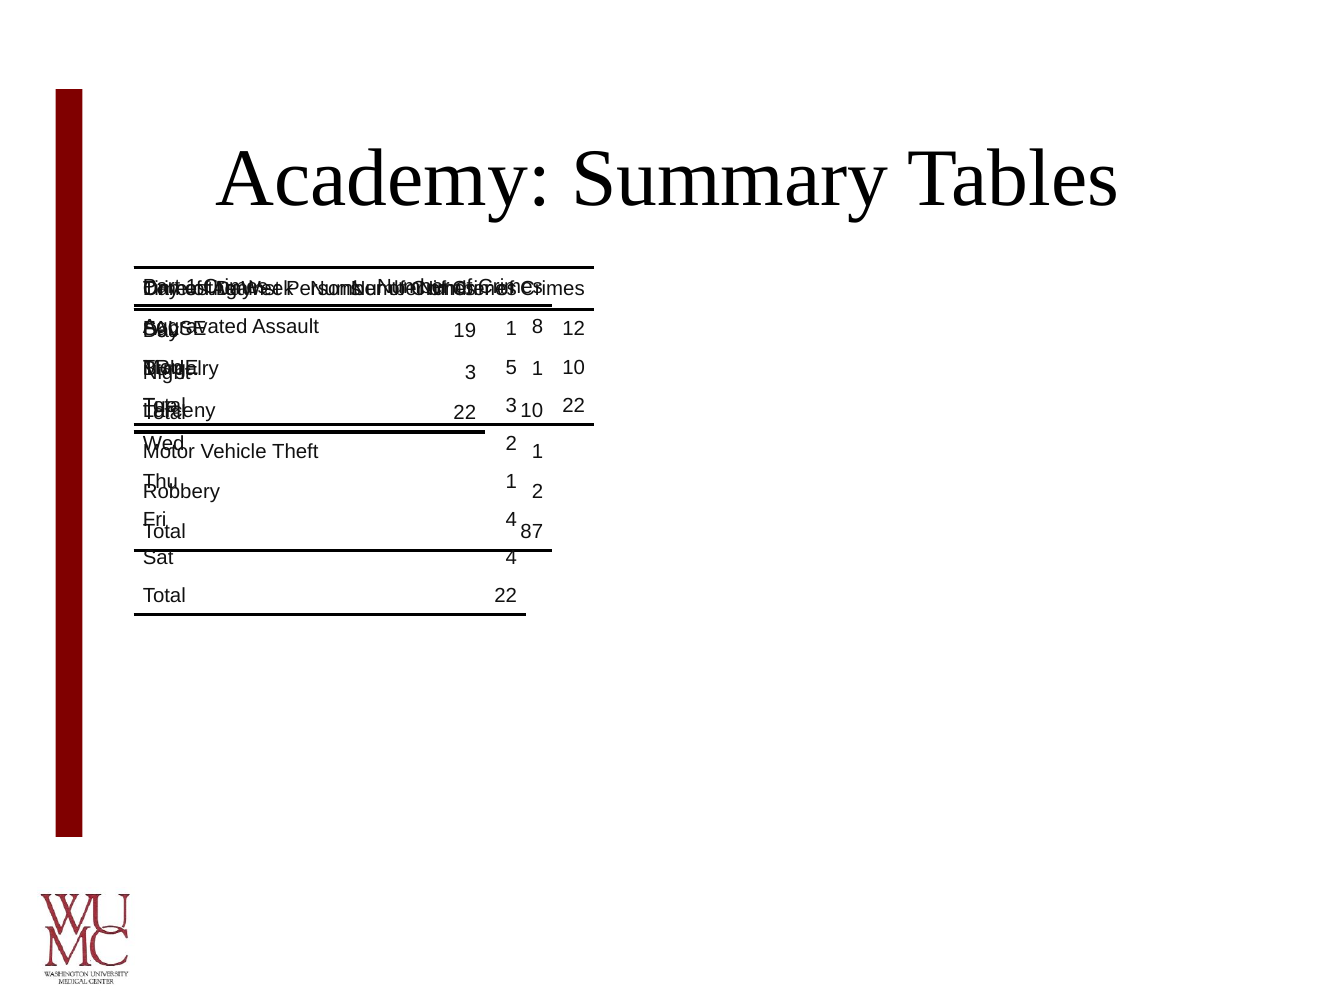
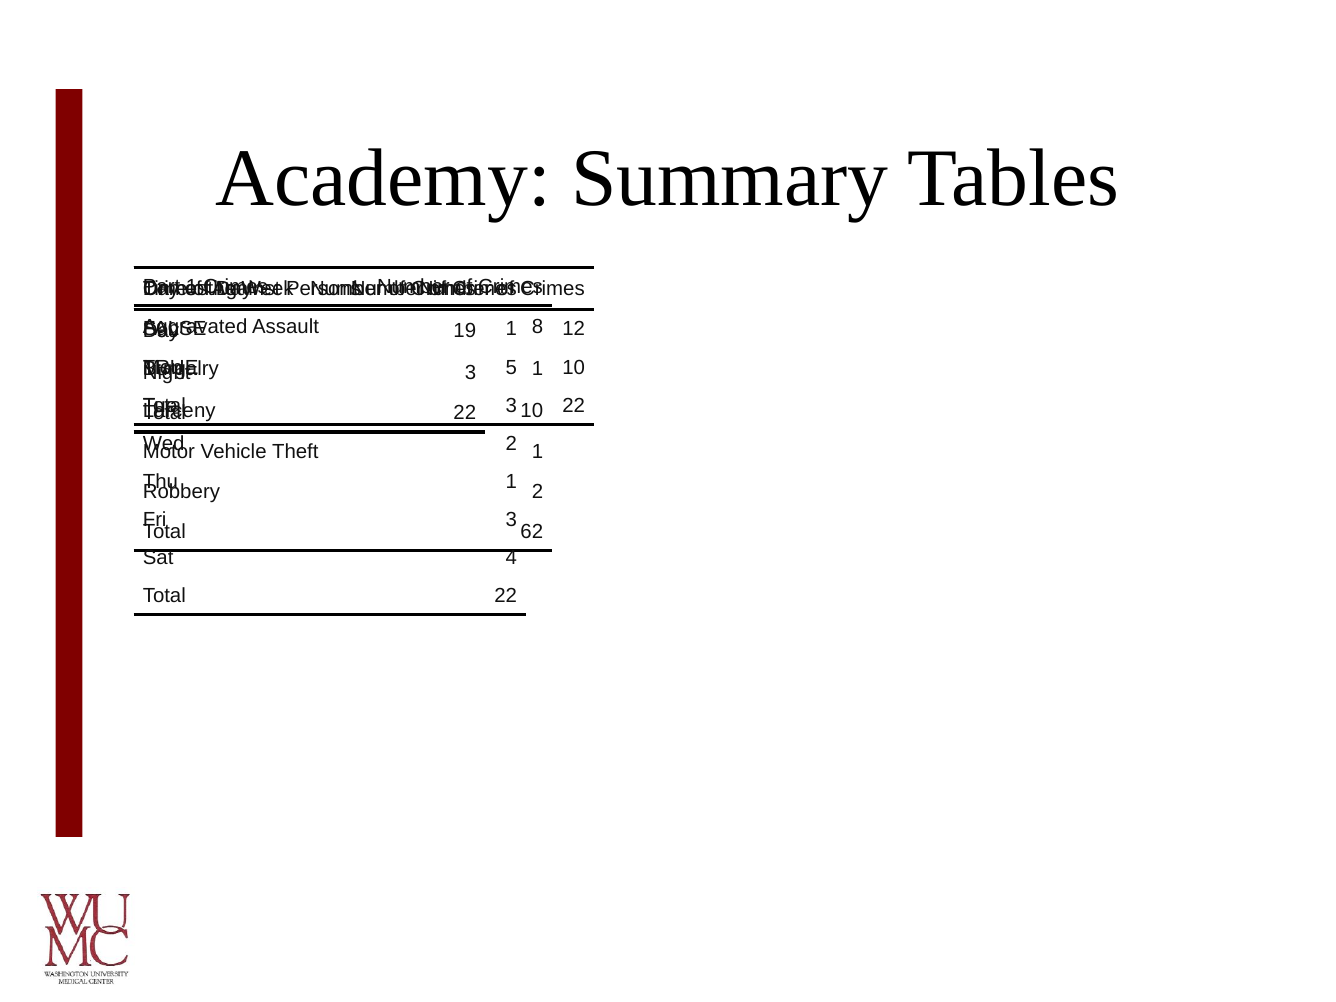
4: 4 -> 3 (511, 520)
87: 87 -> 62 (532, 532)
